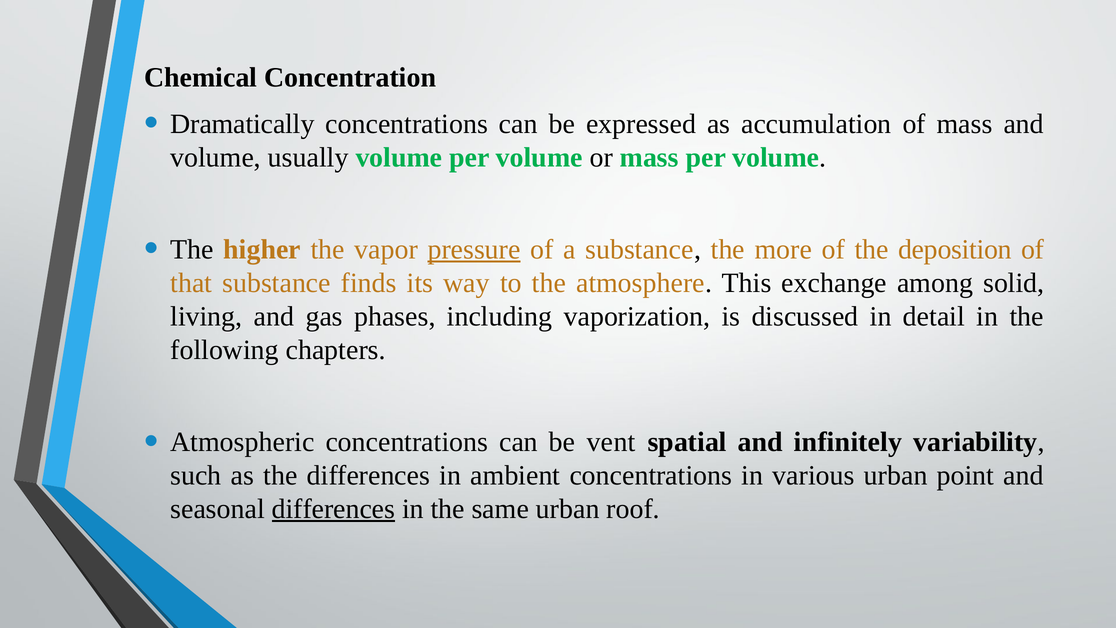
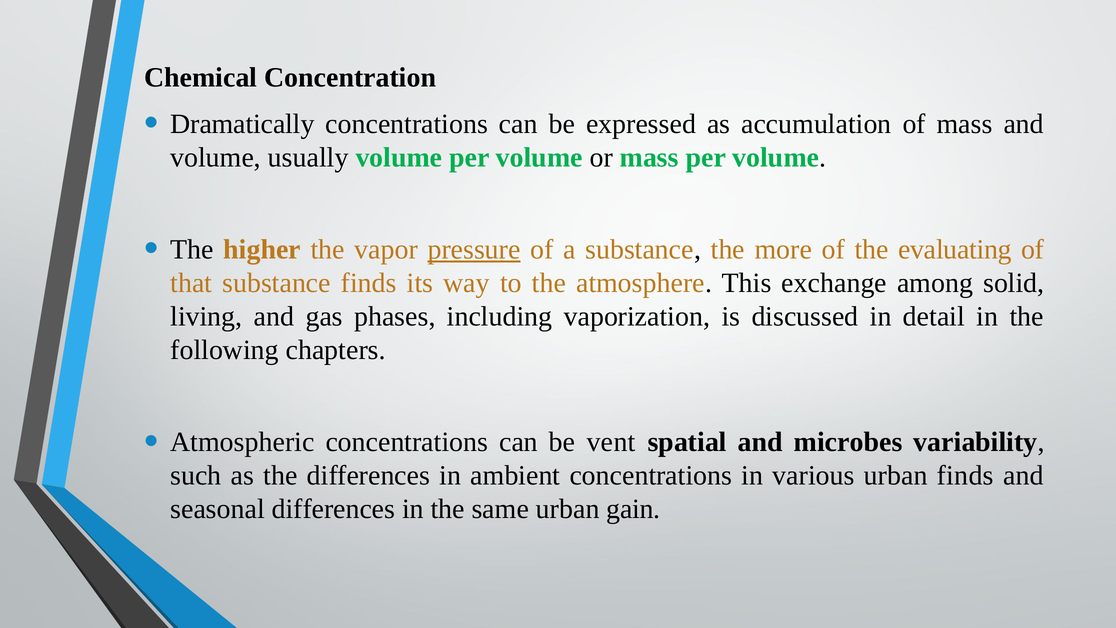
deposition: deposition -> evaluating (955, 249)
infinitely: infinitely -> microbes (848, 442)
urban point: point -> finds (965, 475)
differences underline: present -> none (333, 509)
roof: roof -> gain (633, 509)
